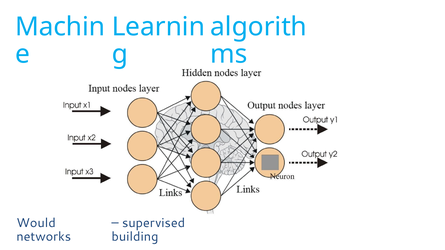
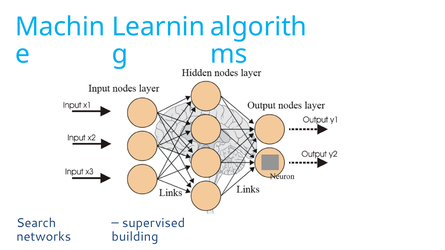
Would: Would -> Search (36, 223)
